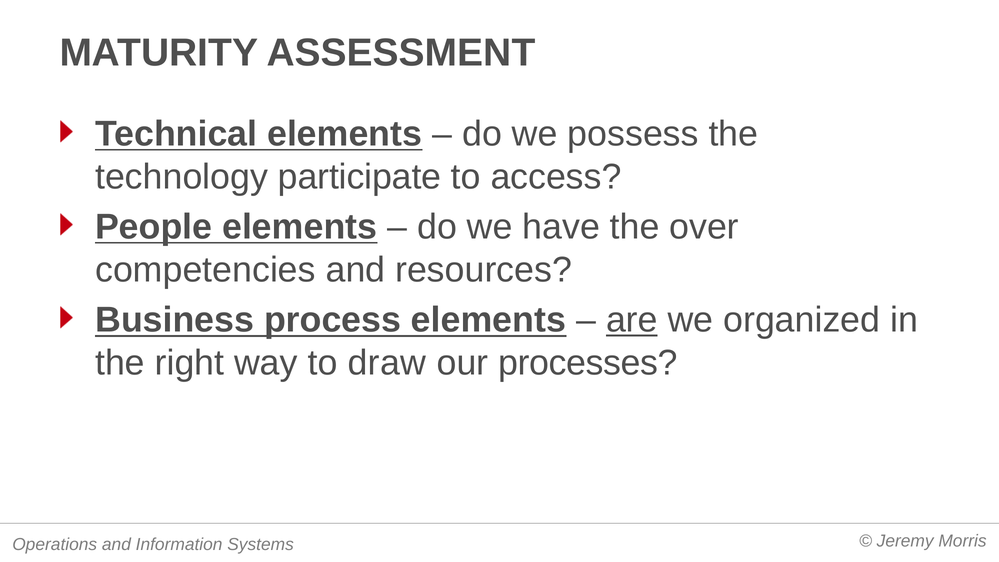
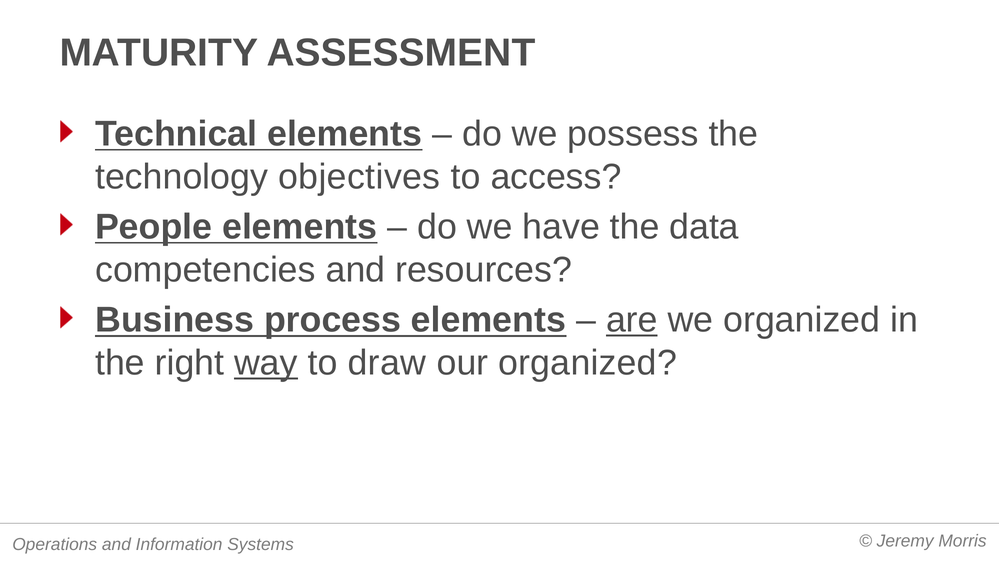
participate: participate -> objectives (359, 177)
over: over -> data (704, 227)
way underline: none -> present (266, 363)
our processes: processes -> organized (588, 363)
